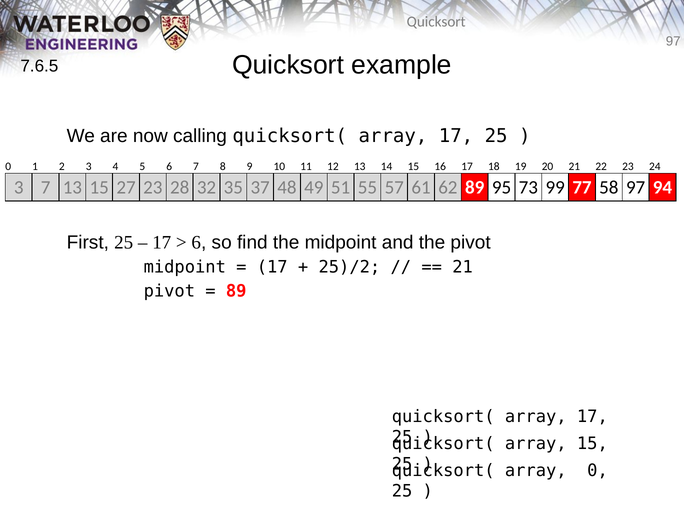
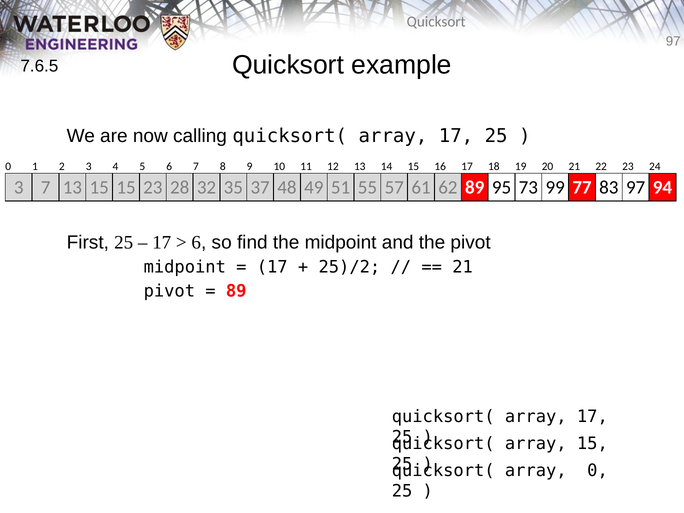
15 27: 27 -> 15 (126, 187)
58: 58 -> 83 (609, 187)
